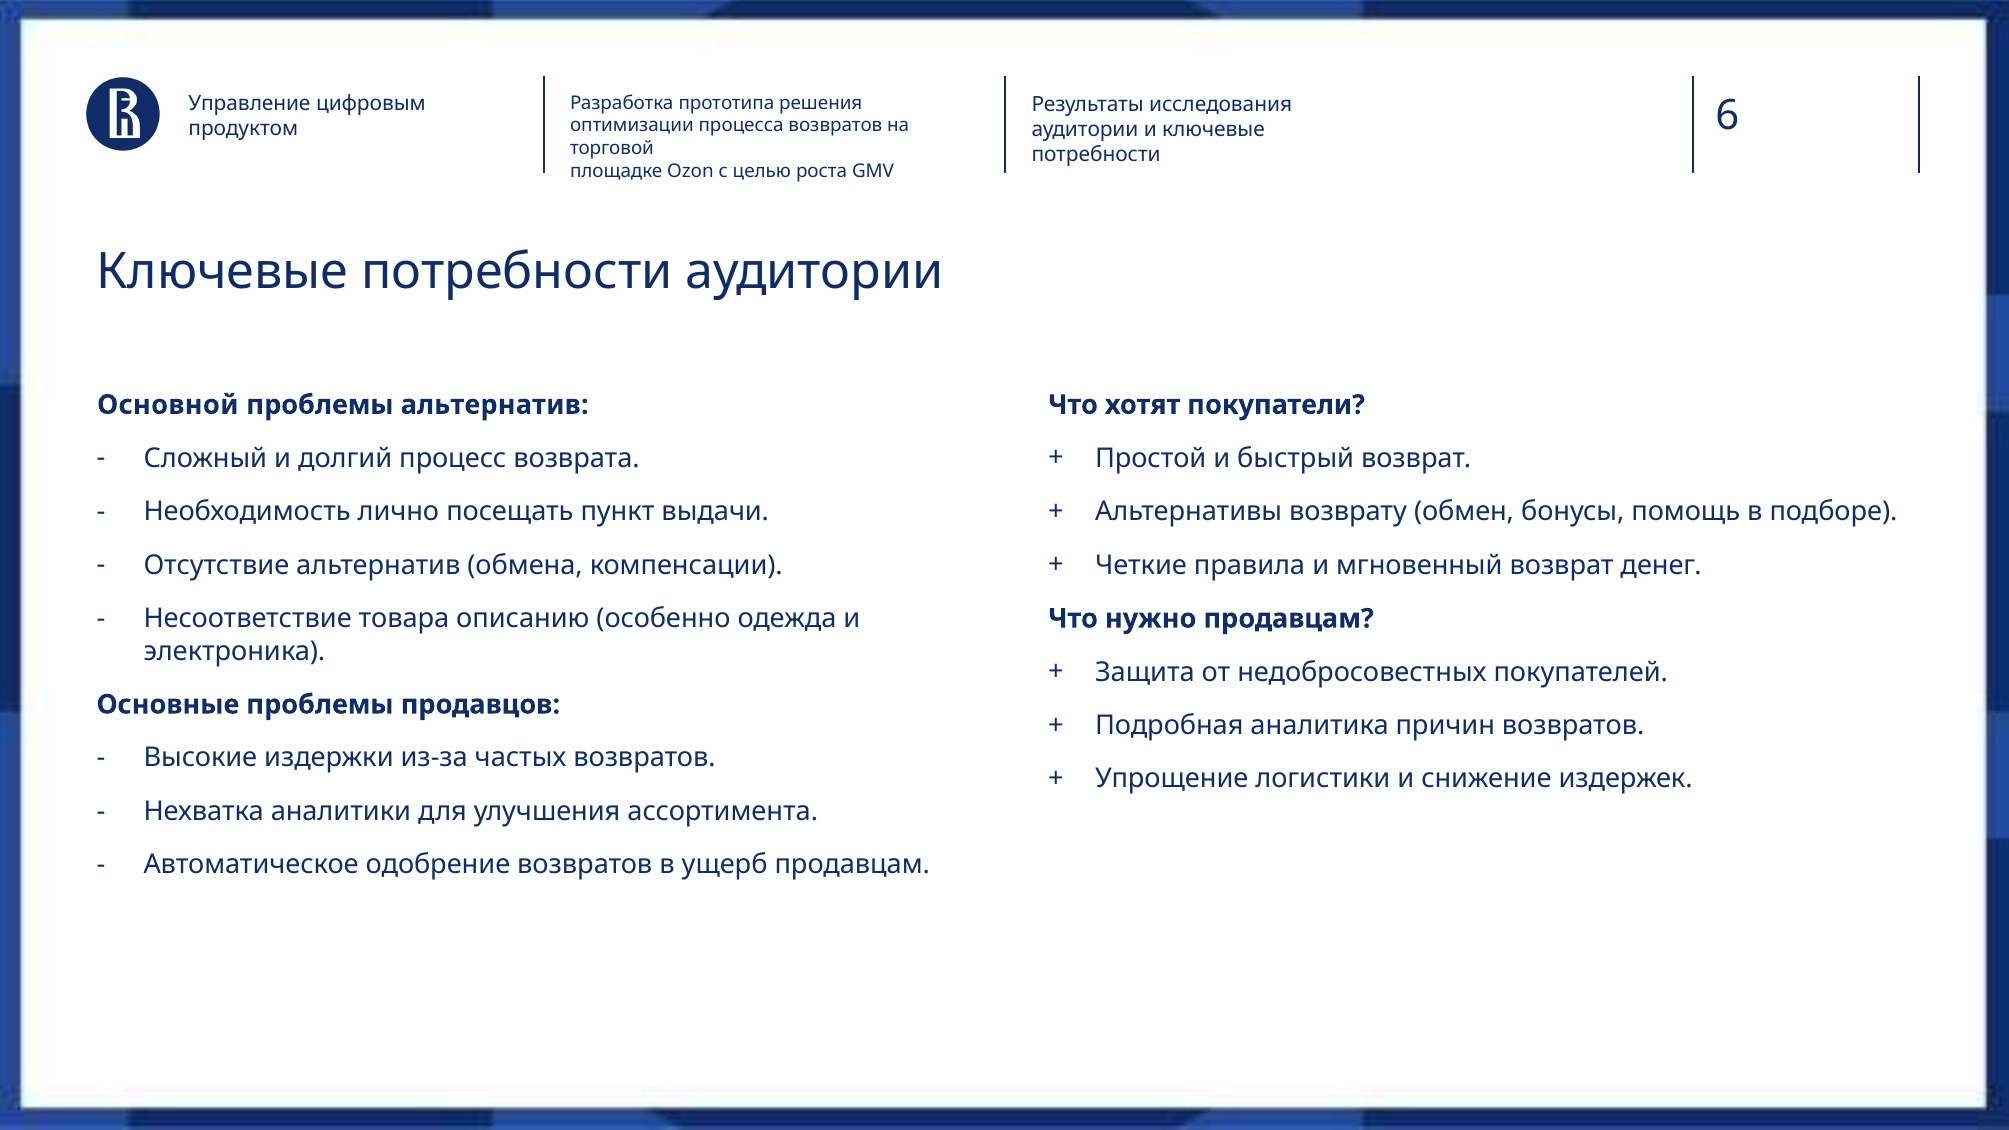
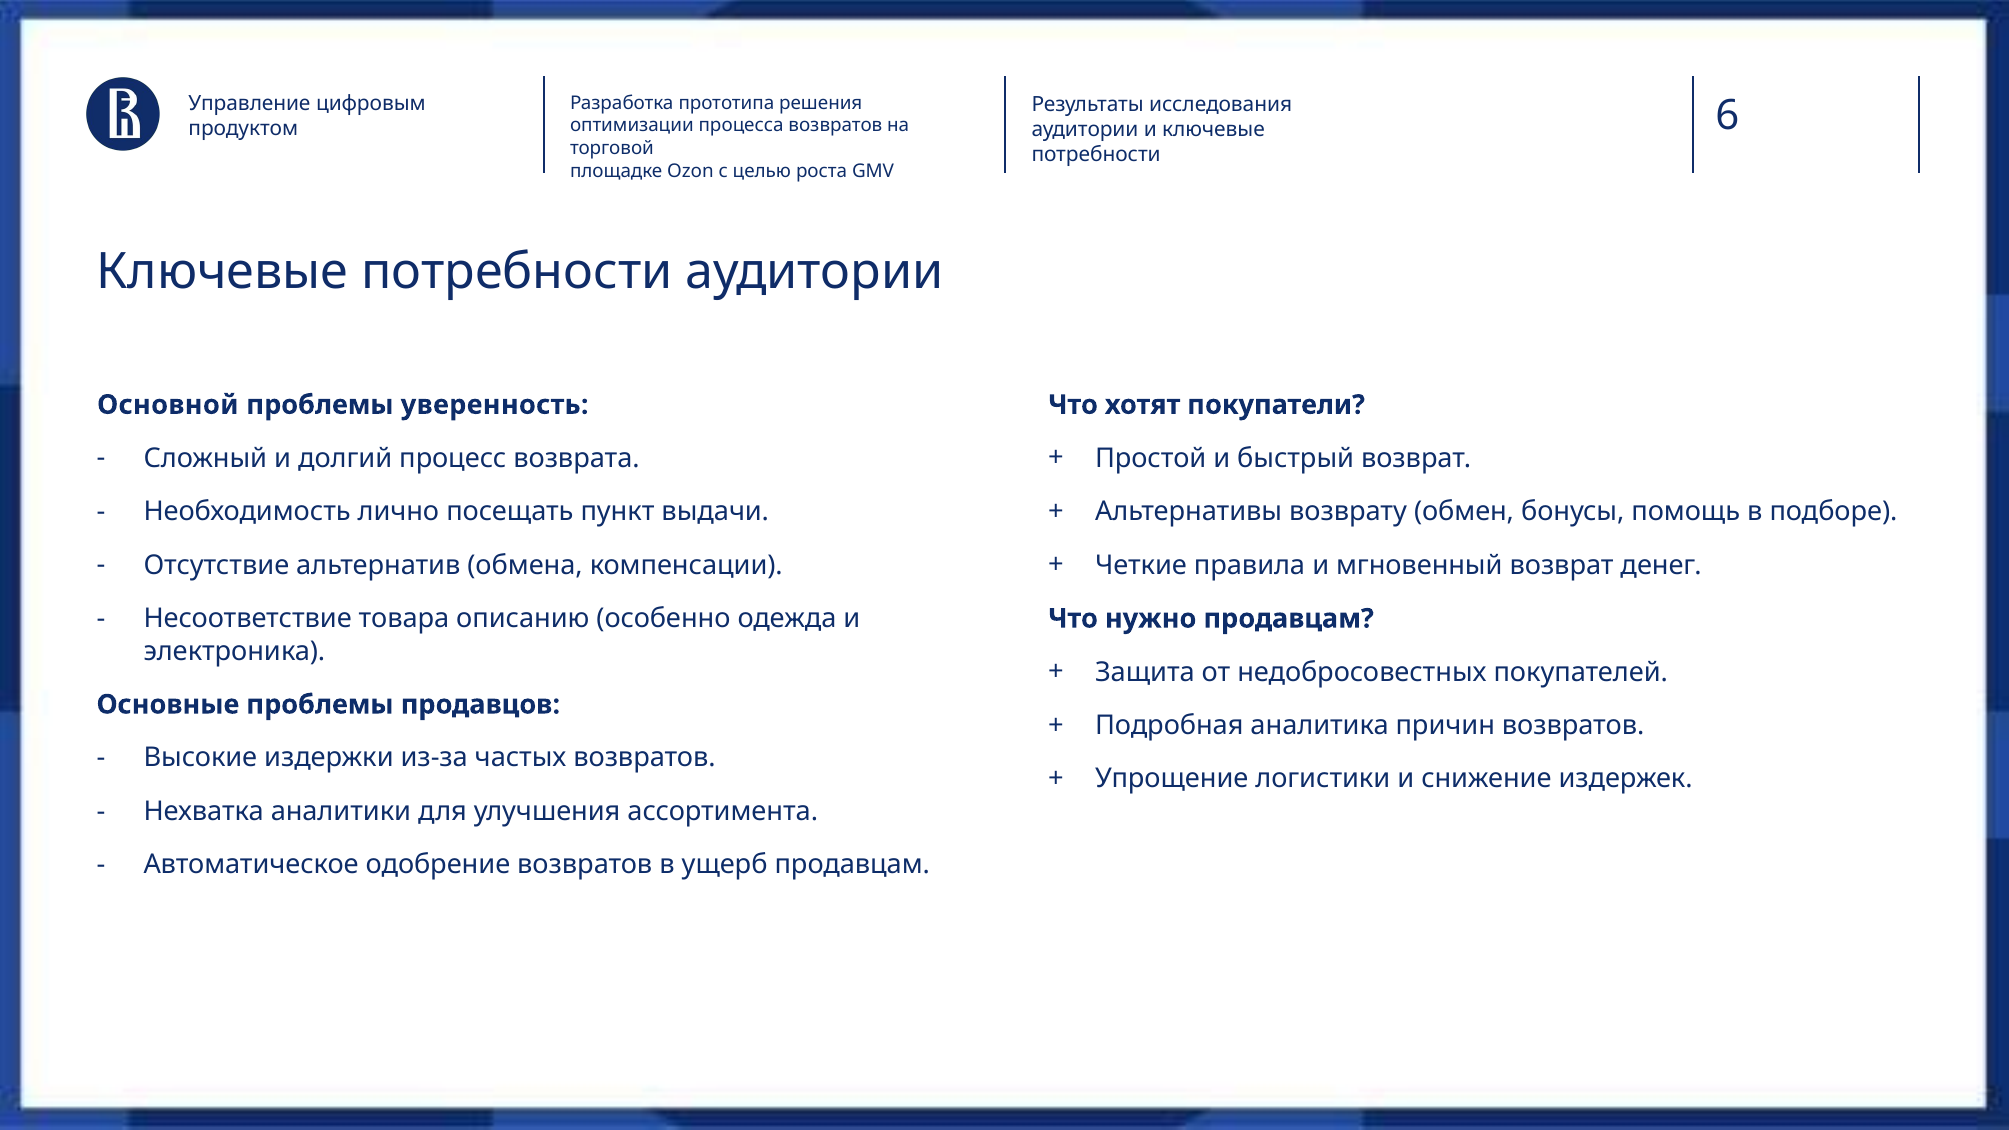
проблемы альтернатив: альтернатив -> уверенность (495, 405)
